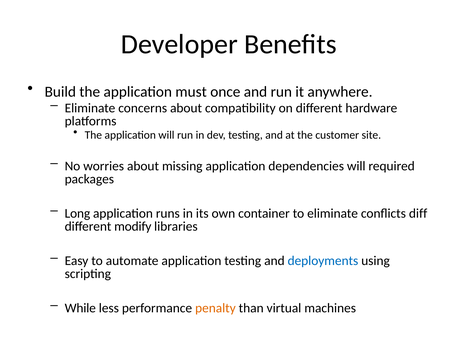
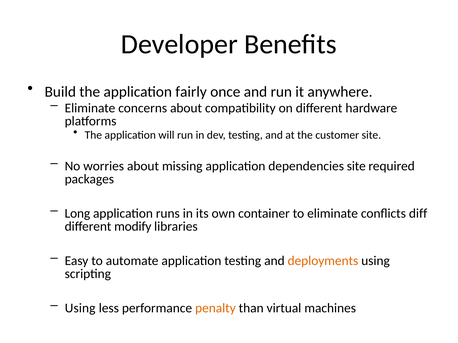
must: must -> fairly (191, 92)
dependencies will: will -> site (356, 166)
deployments colour: blue -> orange (323, 261)
While: While -> Using (80, 309)
